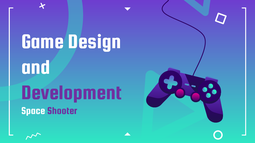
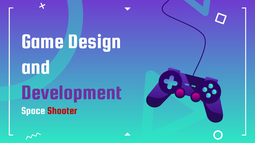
Shooter colour: purple -> red (62, 111)
